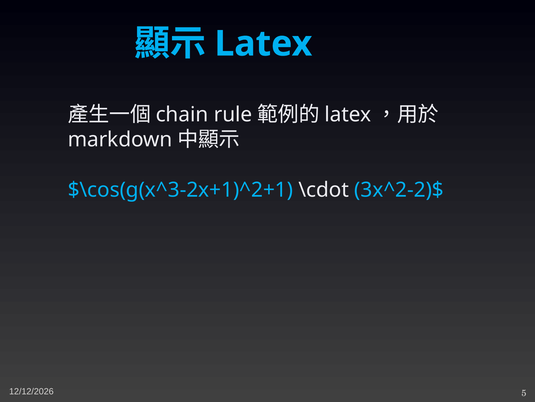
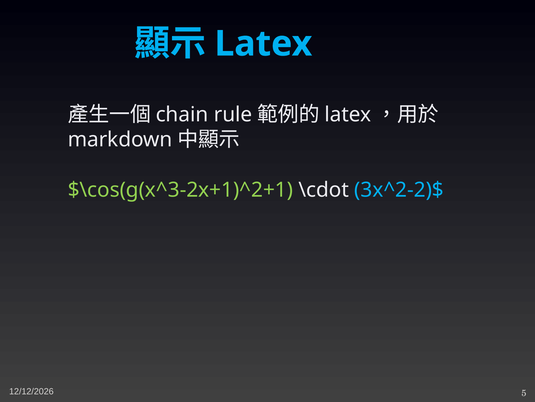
$\cos(g(x^3-2x+1)^2+1 colour: light blue -> light green (180, 189)
